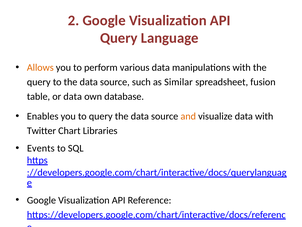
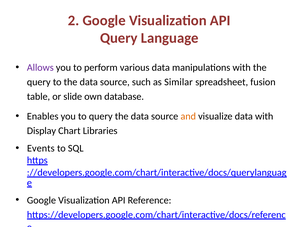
Allows colour: orange -> purple (40, 67)
or data: data -> slide (73, 96)
Twitter: Twitter -> Display (41, 131)
